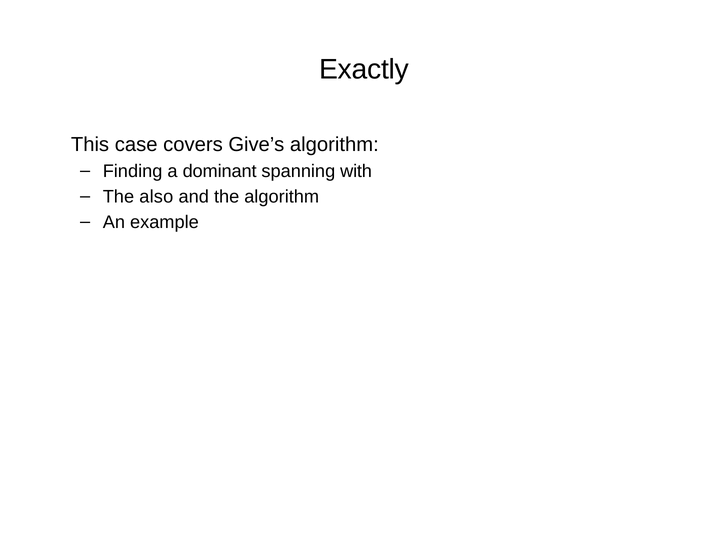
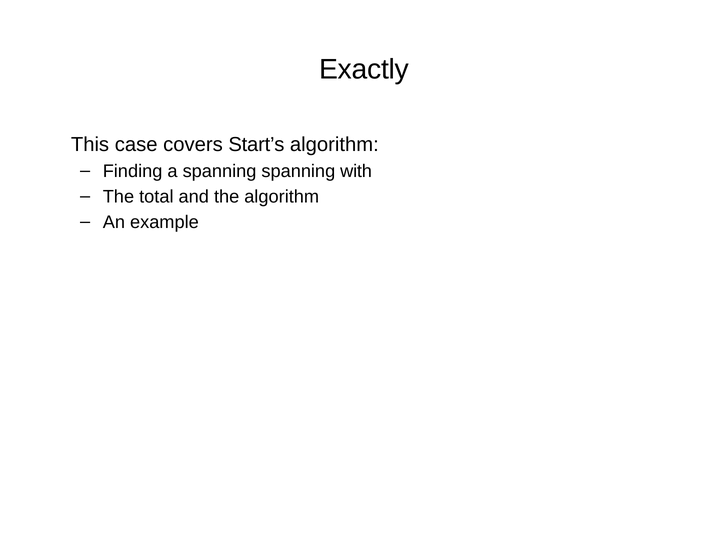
Give’s: Give’s -> Start’s (256, 145)
a dominant: dominant -> spanning (220, 171)
also: also -> total (156, 197)
